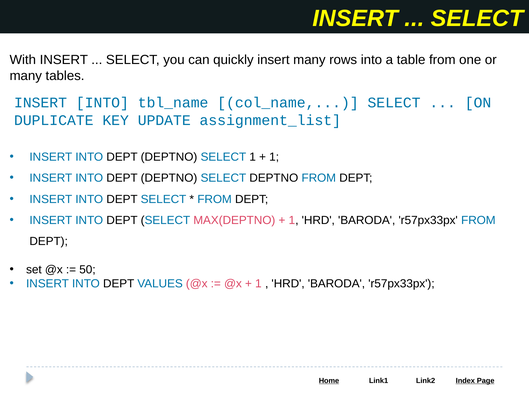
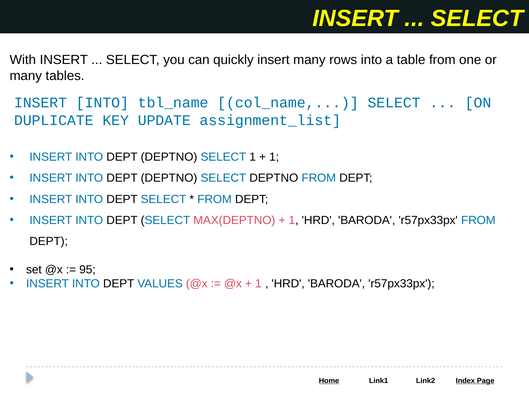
50: 50 -> 95 (87, 270)
